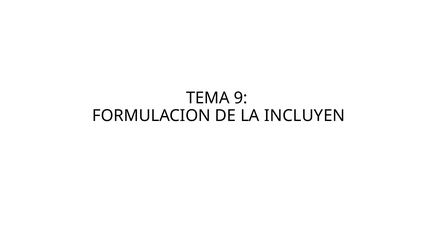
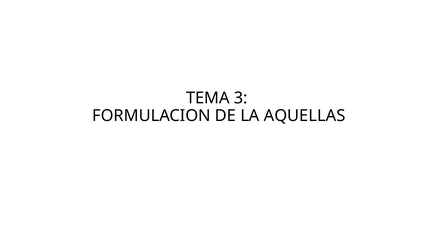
9: 9 -> 3 (241, 98)
INCLUYEN: INCLUYEN -> AQUELLAS (305, 115)
